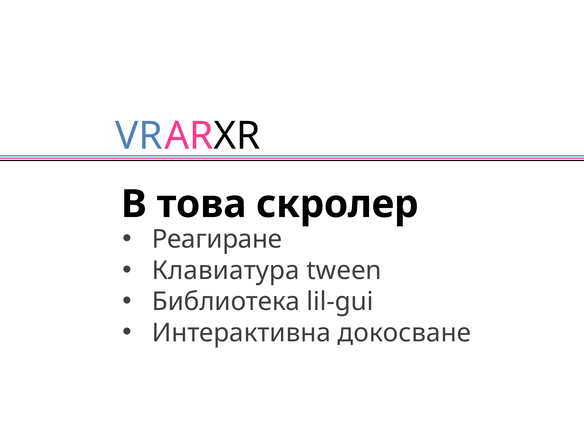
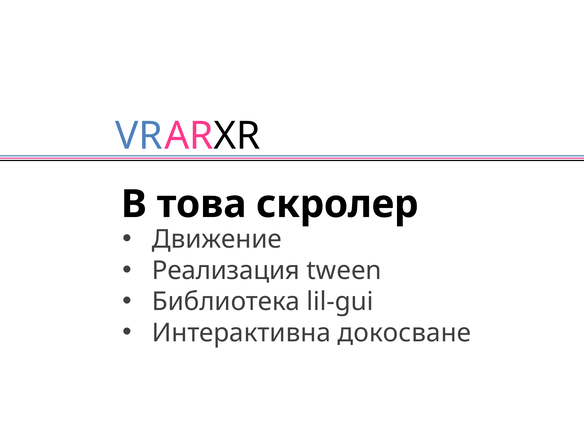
Реагиране: Реагиране -> Движение (217, 239)
Клавиатура: Клавиатура -> Реализация (226, 270)
